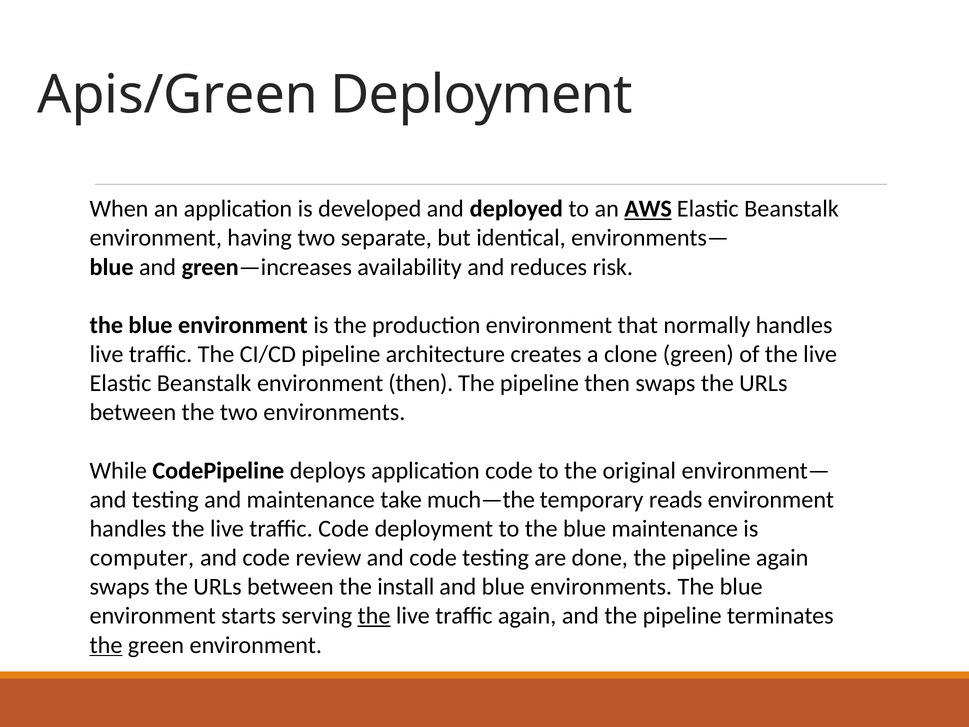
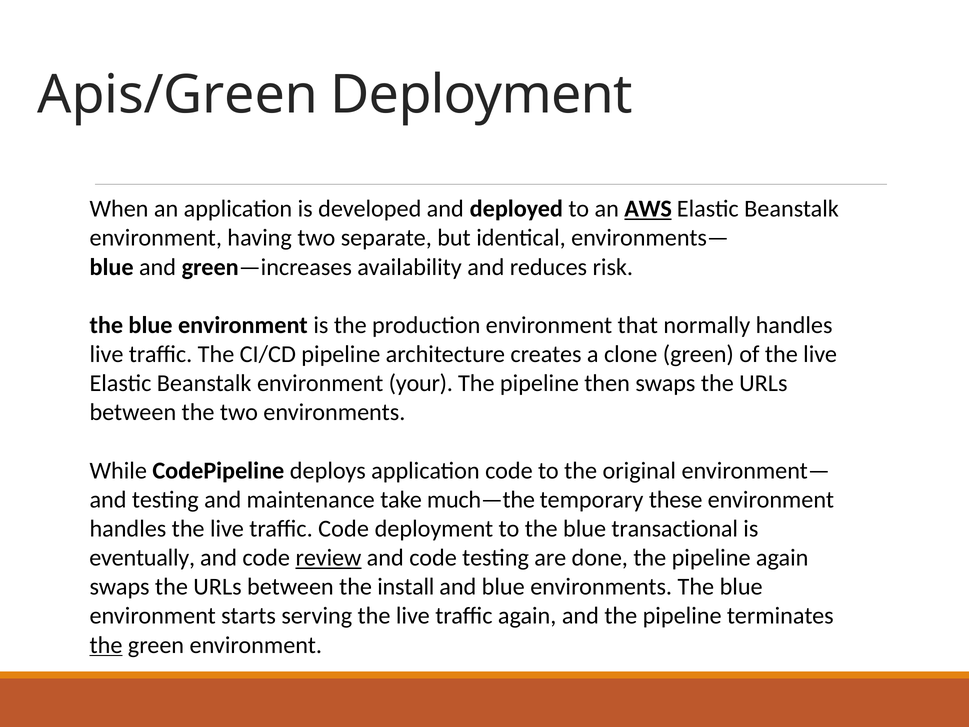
environment then: then -> your (421, 383)
reads: reads -> these (676, 500)
blue maintenance: maintenance -> transactional (675, 529)
computer: computer -> eventually (142, 558)
review underline: none -> present (328, 558)
the underline: present -> none (374, 616)
